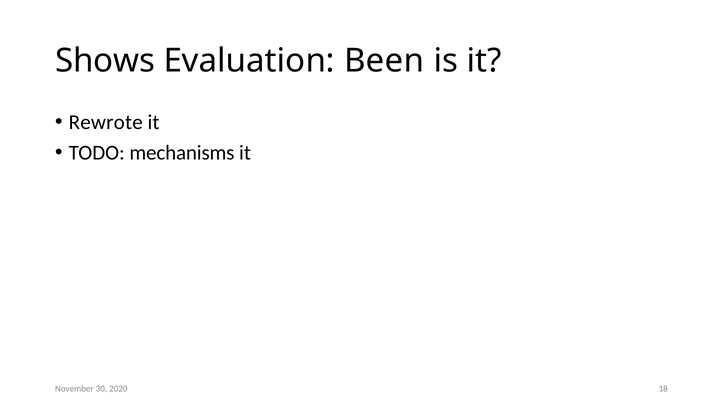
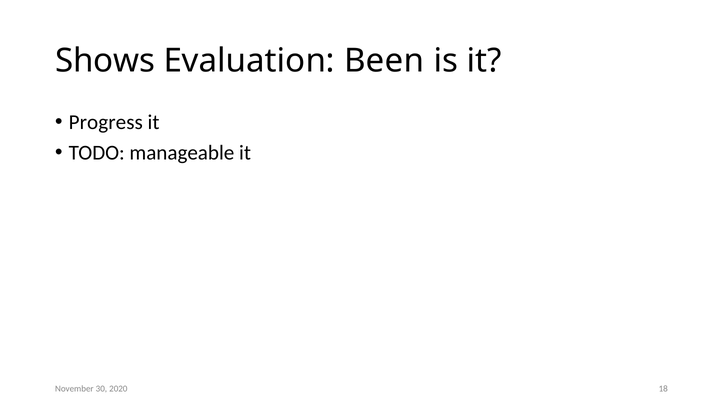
Rewrote: Rewrote -> Progress (106, 122)
mechanisms: mechanisms -> manageable (182, 153)
